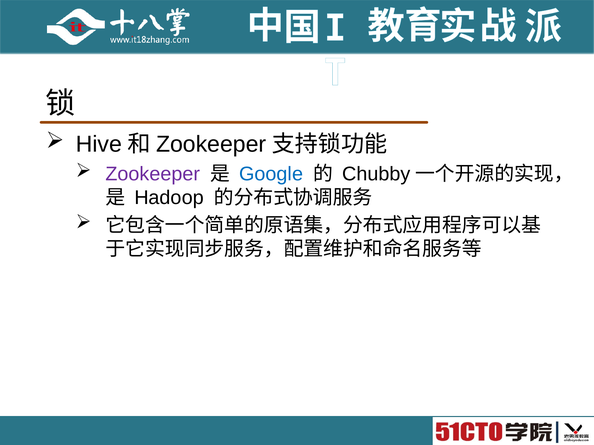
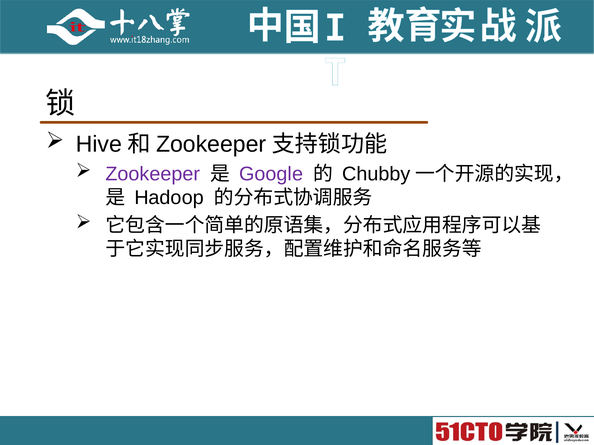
Google colour: blue -> purple (271, 174)
